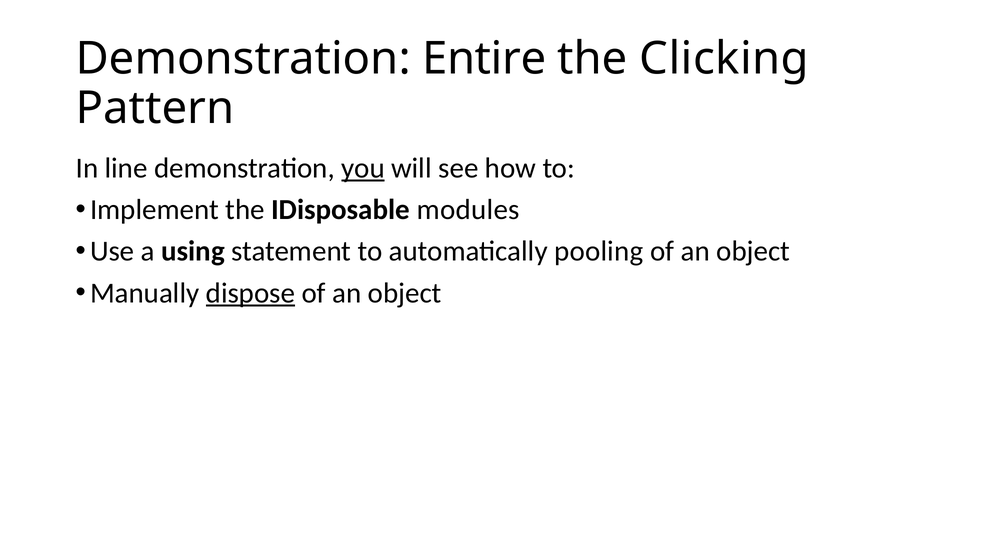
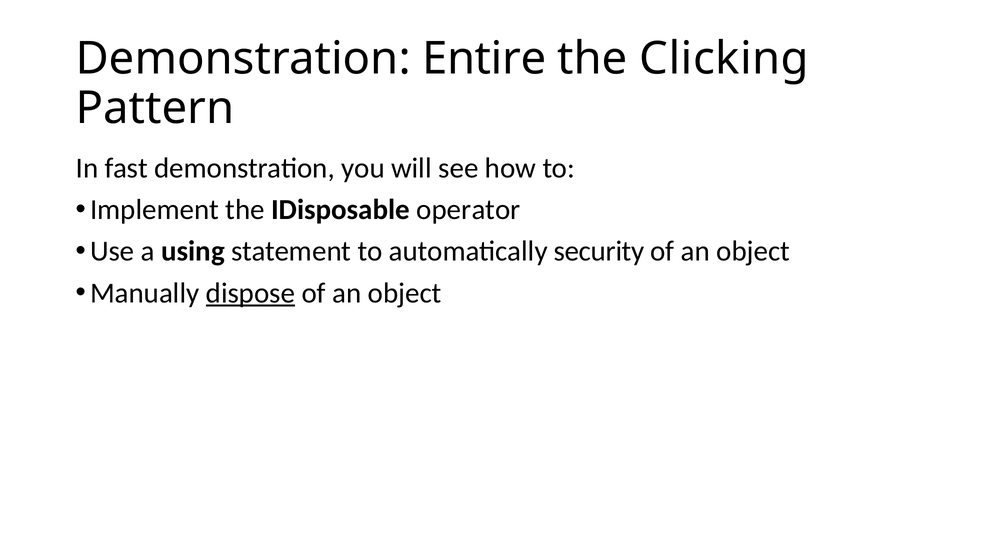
line: line -> fast (126, 168)
you underline: present -> none (363, 168)
modules: modules -> operator (468, 210)
pooling: pooling -> security (599, 251)
